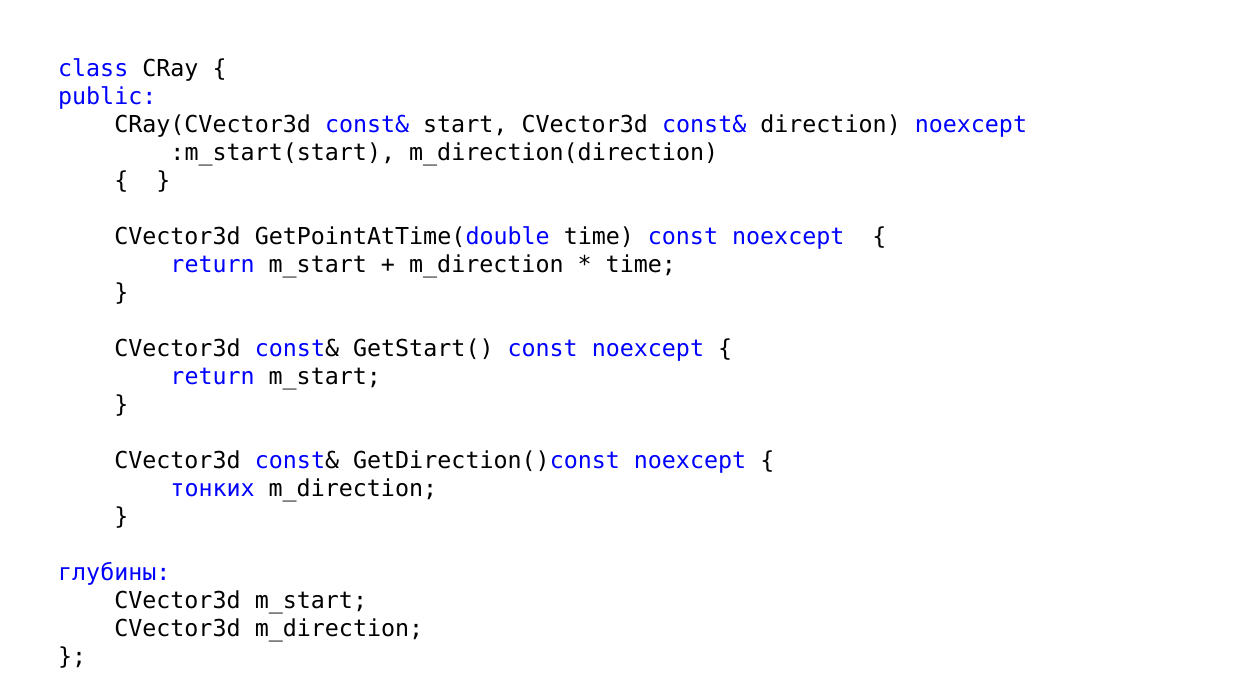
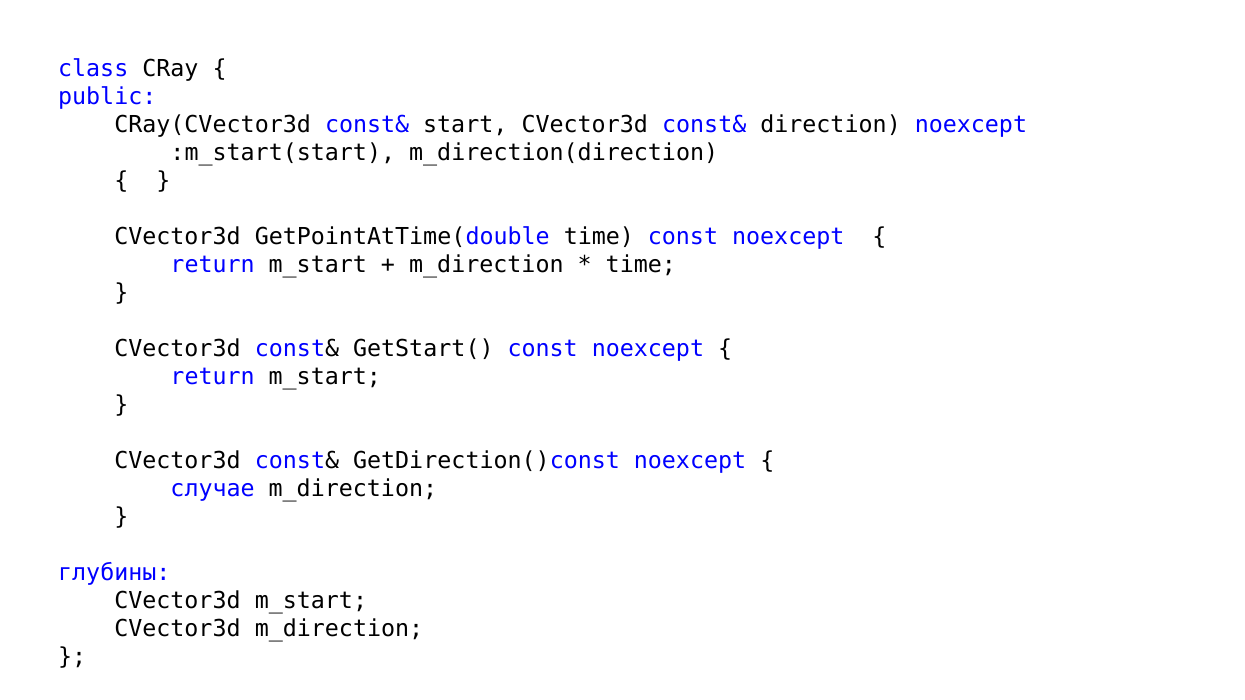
тонких: тонких -> случае (213, 489)
